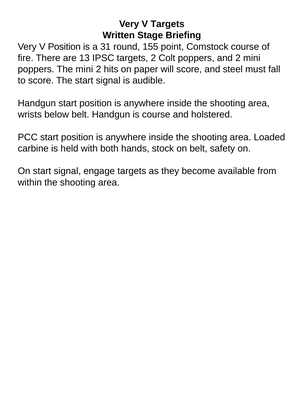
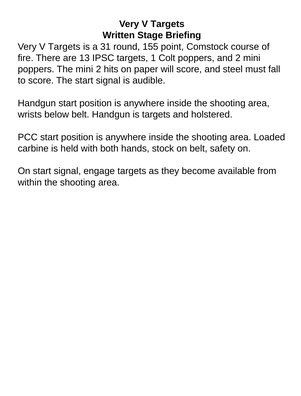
Position: Position -> Targets (64, 47)
targets 2: 2 -> 1 (153, 58)
is course: course -> targets (156, 114)
